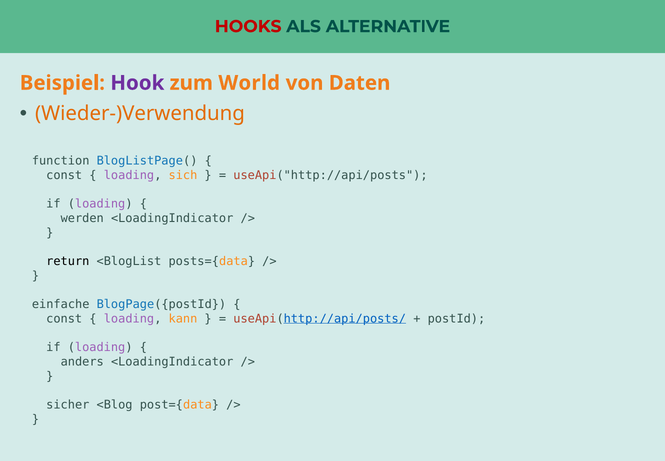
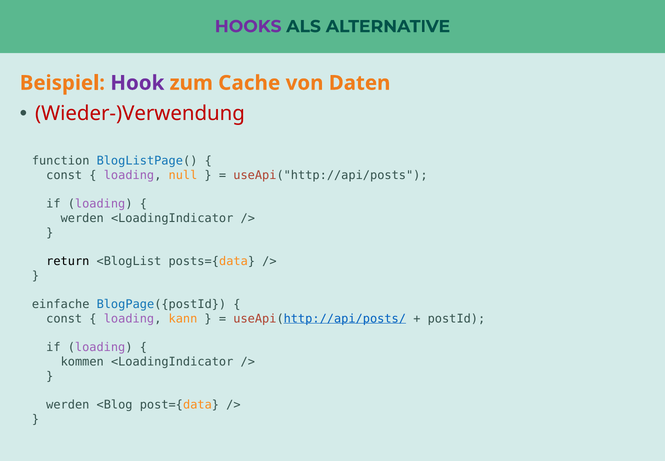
HOOKS colour: red -> purple (248, 26)
World: World -> Cache (249, 83)
Wieder-)Verwendung colour: orange -> red (140, 113)
sich: sich -> null (183, 175)
anders: anders -> kommen (82, 361)
sicher: sicher -> werden (68, 404)
